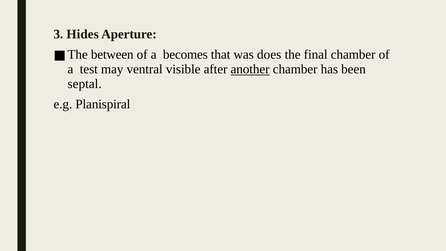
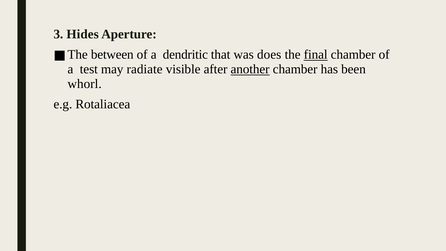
becomes: becomes -> dendritic (185, 55)
final underline: none -> present (316, 55)
ventral: ventral -> radiate (145, 69)
septal: septal -> whorl (85, 84)
Planispiral: Planispiral -> Rotaliacea (103, 104)
